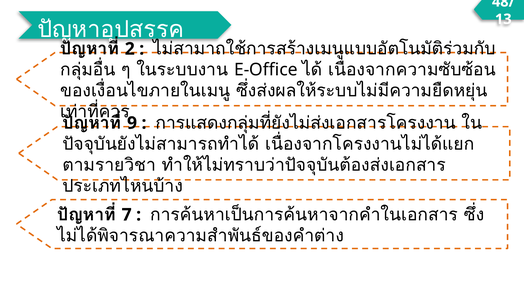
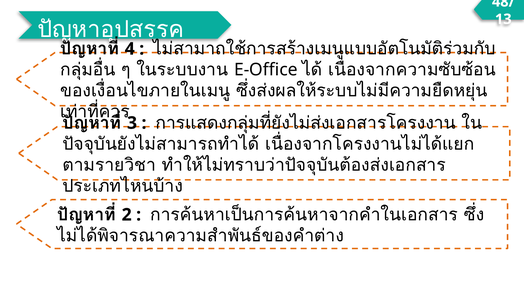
2: 2 -> 4 (130, 49)
9: 9 -> 3 (132, 123)
7: 7 -> 2 (127, 215)
